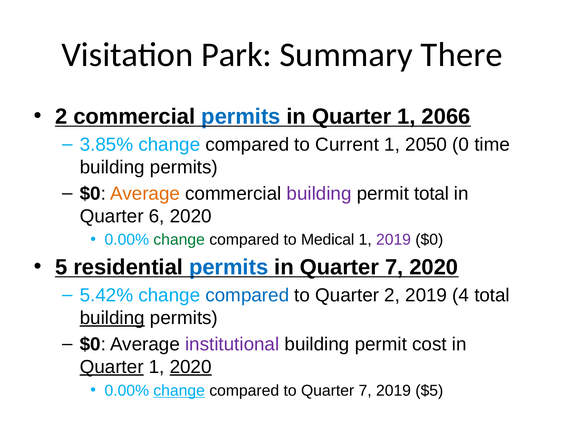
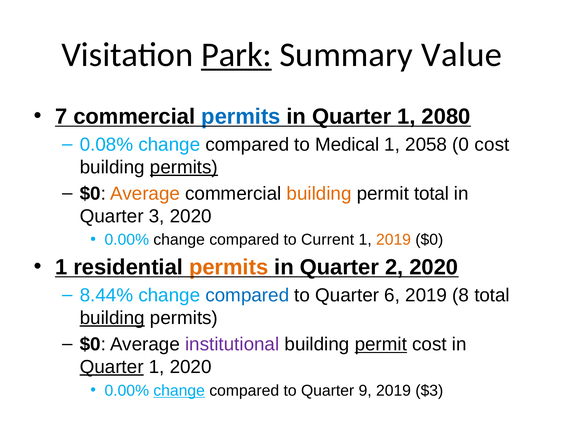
Park underline: none -> present (236, 55)
There: There -> Value (462, 55)
2: 2 -> 7 (61, 116)
2066: 2066 -> 2080 (446, 116)
3.85%: 3.85% -> 0.08% (107, 144)
Current: Current -> Medical (347, 144)
2050: 2050 -> 2058 (426, 144)
0 time: time -> cost (492, 144)
permits underline: none -> present (184, 167)
building colour: purple -> orange (319, 193)
6: 6 -> 3 (157, 216)
change colour: green -> black (179, 240)
Medical: Medical -> Current (328, 240)
2019 colour: purple -> orange (394, 240)
5: 5 -> 1 (61, 267)
permits colour: blue -> orange (229, 267)
in Quarter 7: 7 -> 2 (394, 267)
5.42%: 5.42% -> 8.44% (107, 295)
Quarter 2: 2 -> 6 (392, 295)
4: 4 -> 8 (461, 295)
permit underline: none -> present (381, 344)
2020 underline: present -> none (191, 367)
to Quarter 7: 7 -> 9 (365, 390)
$5: $5 -> $3 (429, 390)
